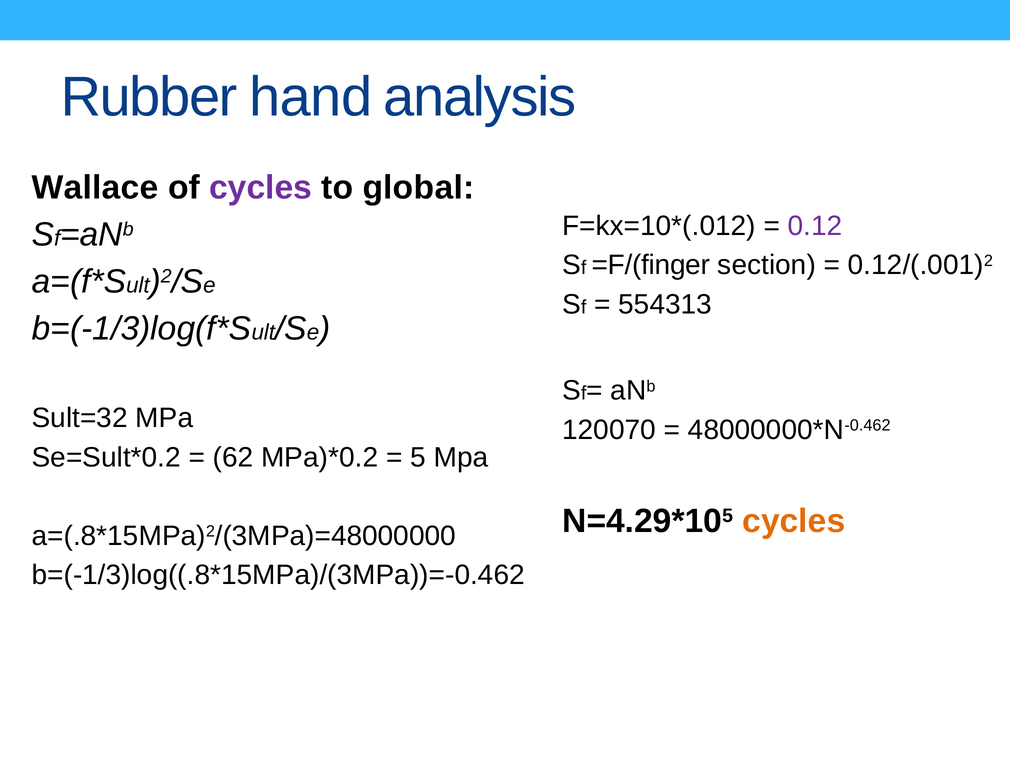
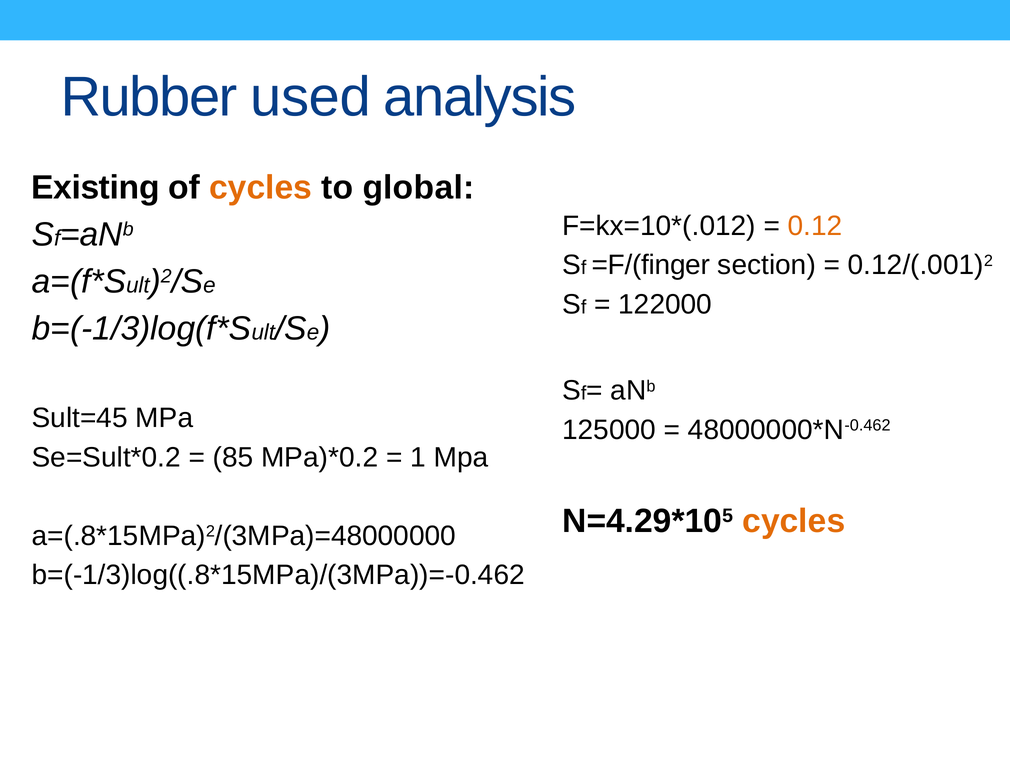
hand: hand -> used (311, 97)
Wallace: Wallace -> Existing (95, 188)
cycles colour: purple -> orange (261, 188)
0.12 colour: purple -> orange (815, 226)
554313: 554313 -> 122000 (665, 305)
Sult=32: Sult=32 -> Sult=45 (80, 418)
120070: 120070 -> 125000 (609, 430)
62: 62 -> 85 (233, 458)
5: 5 -> 1 (418, 458)
